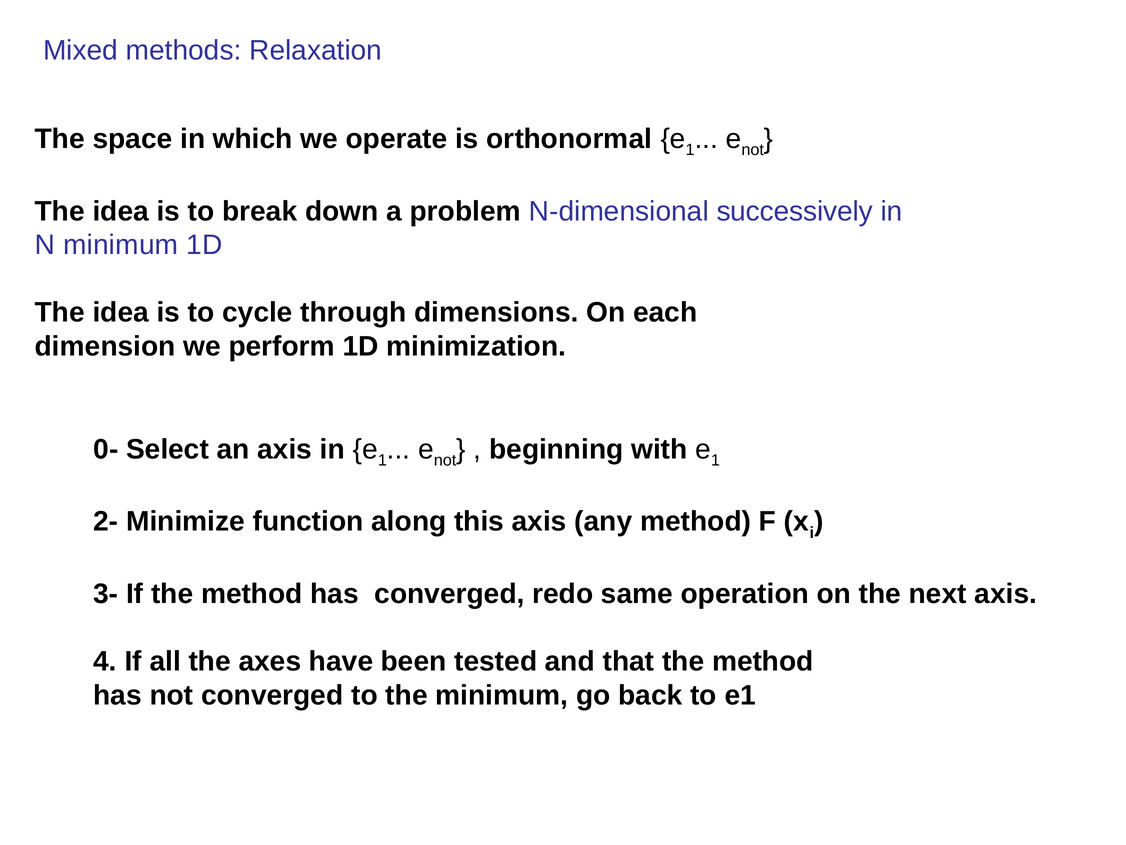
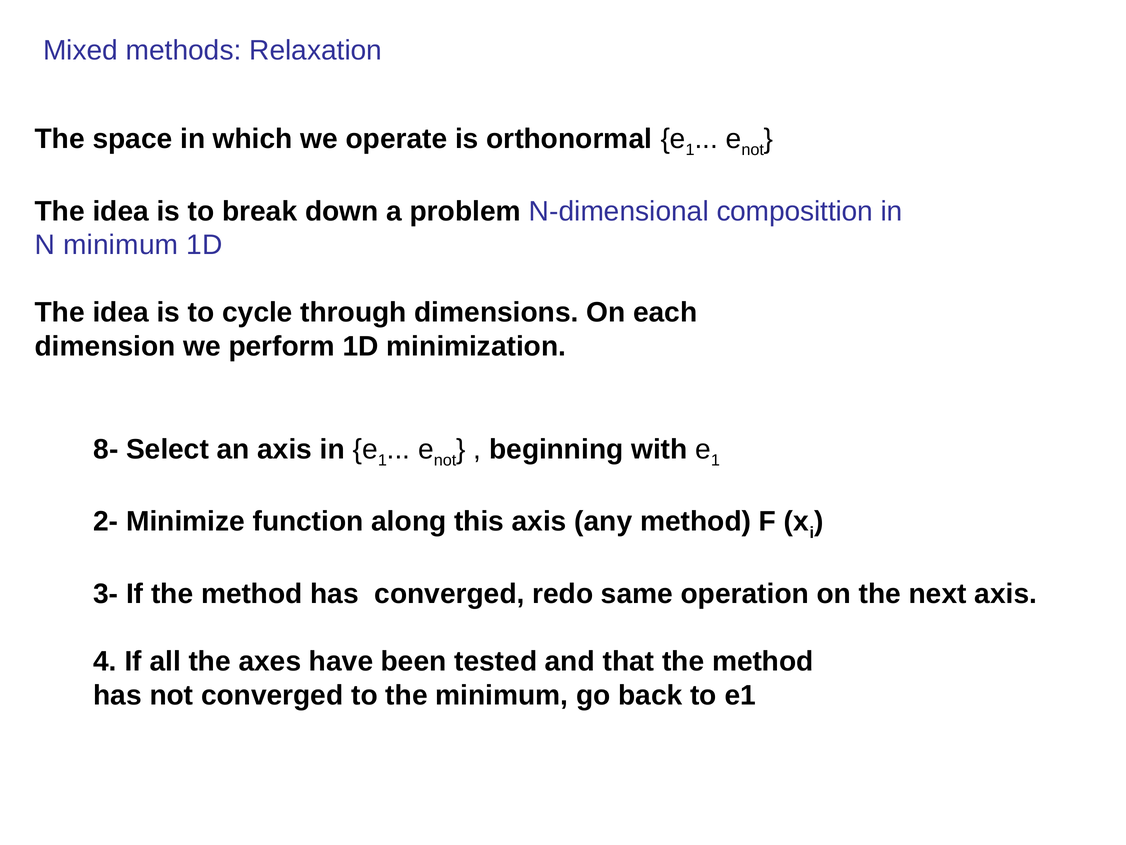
successively: successively -> composittion (795, 211)
0-: 0- -> 8- (106, 449)
